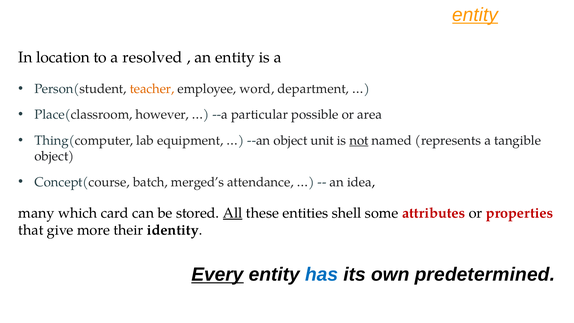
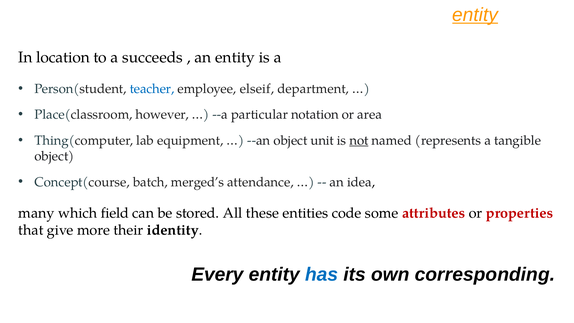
resolved: resolved -> succeeds (153, 57)
teacher colour: orange -> blue (152, 89)
word: word -> elseif (257, 89)
possible: possible -> notation (315, 115)
card: card -> field (115, 213)
All underline: present -> none (233, 213)
shell: shell -> code (347, 213)
Every underline: present -> none (218, 274)
predetermined: predetermined -> corresponding (485, 274)
